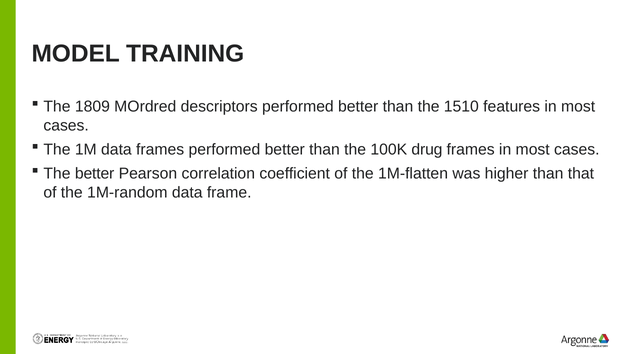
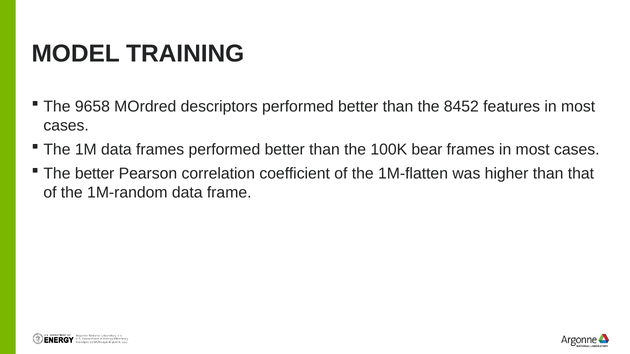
1809: 1809 -> 9658 (92, 107)
1510: 1510 -> 8452 (461, 107)
drug: drug -> bear (427, 150)
